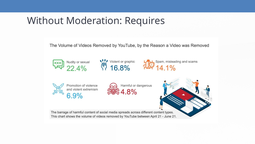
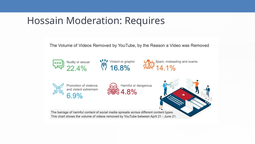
Without: Without -> Hossain (45, 21)
